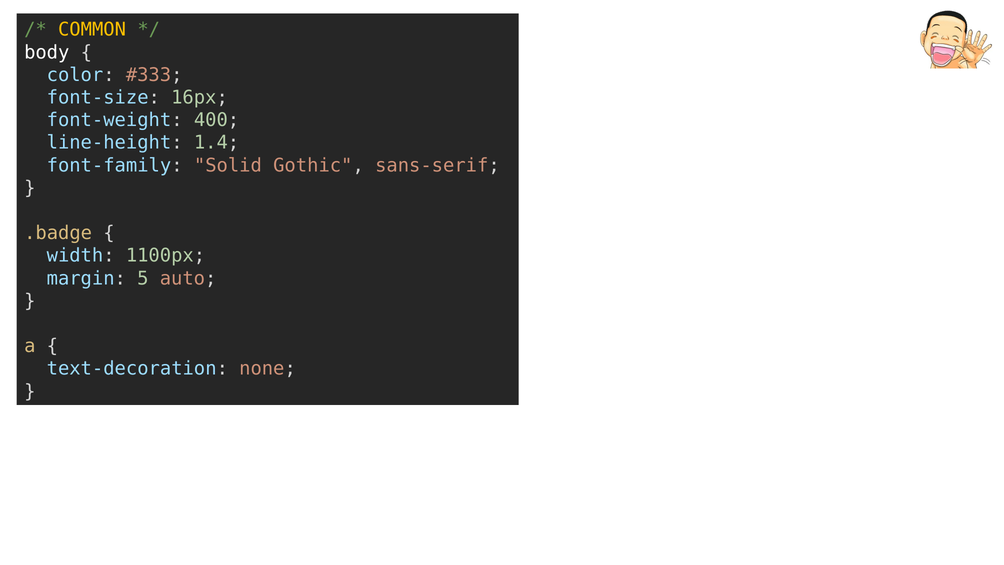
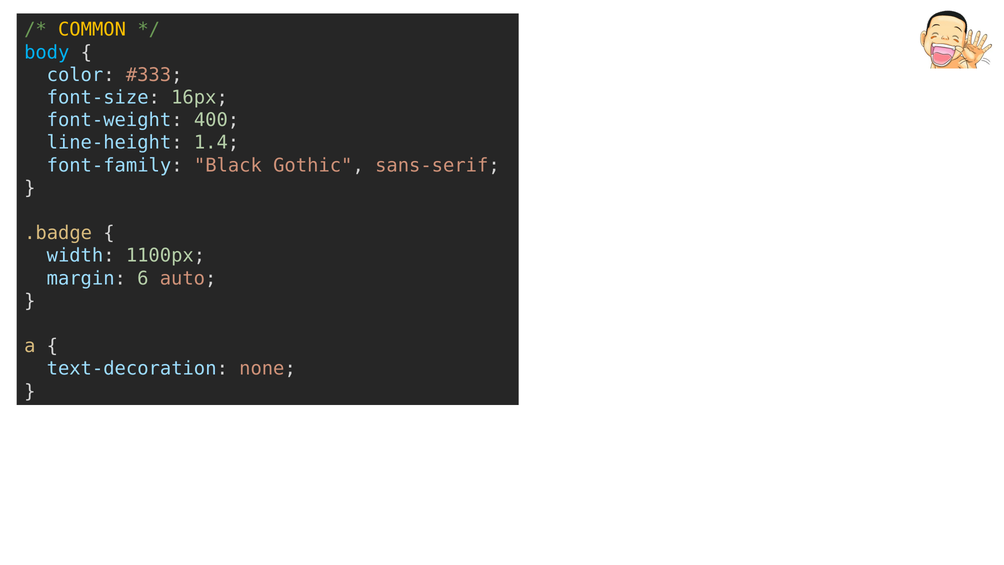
body colour: white -> light blue (47, 52)
Solid: Solid -> Black (228, 165)
5: 5 -> 6 (143, 278)
